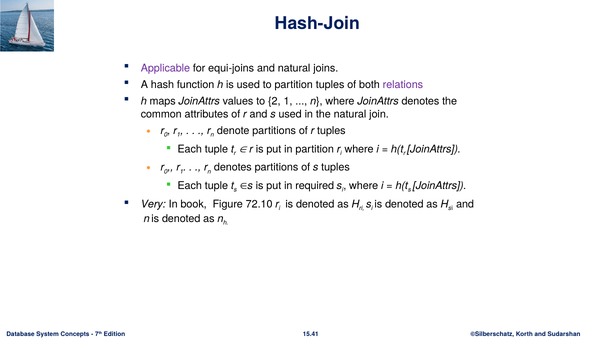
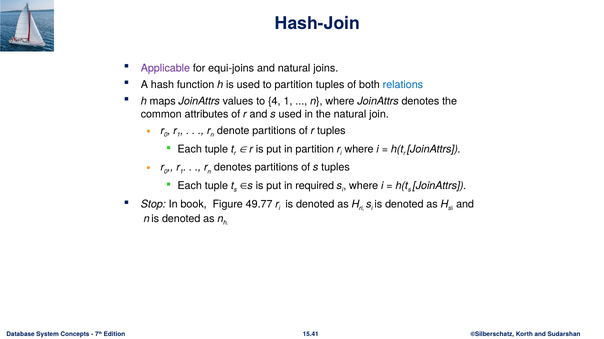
relations colour: purple -> blue (403, 85)
2: 2 -> 4 (274, 102)
Very: Very -> Stop (153, 204)
72.10: 72.10 -> 49.77 (259, 204)
